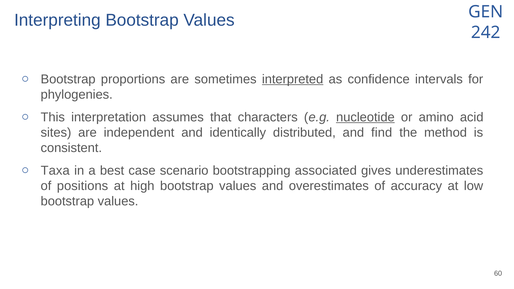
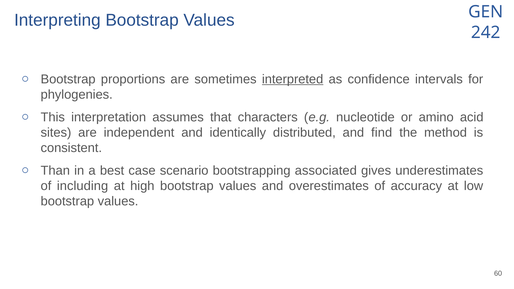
nucleotide underline: present -> none (365, 117)
Taxa: Taxa -> Than (55, 171)
positions: positions -> including (83, 186)
